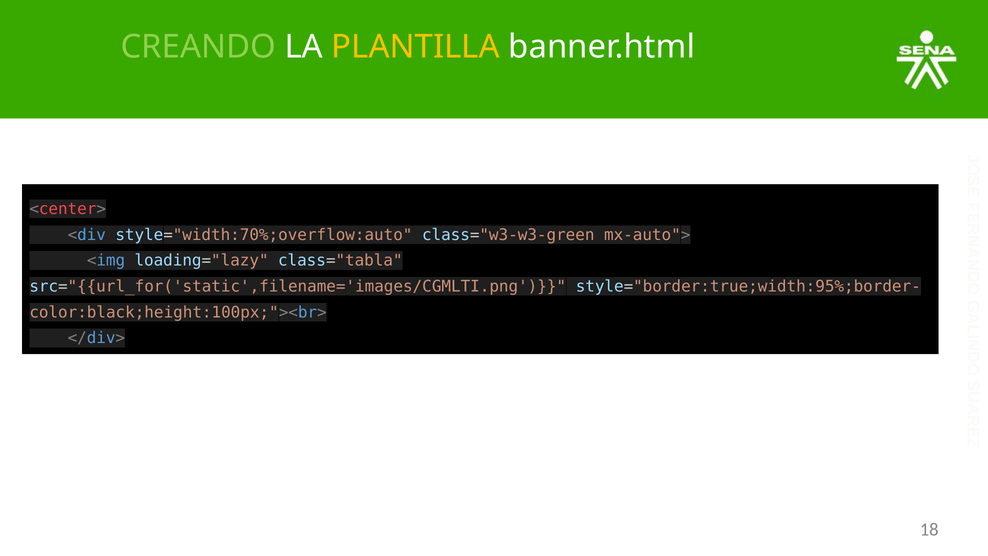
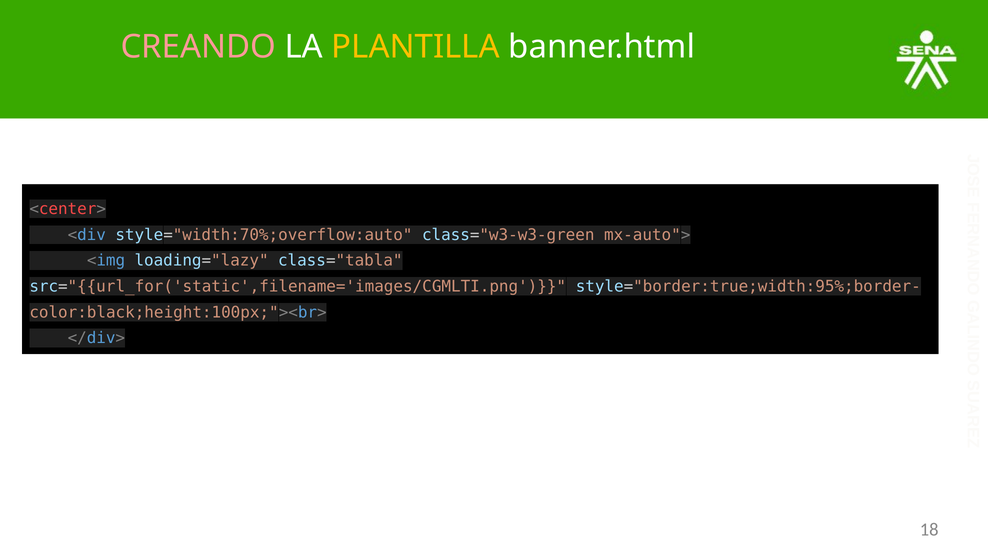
CREANDO colour: light green -> pink (198, 47)
